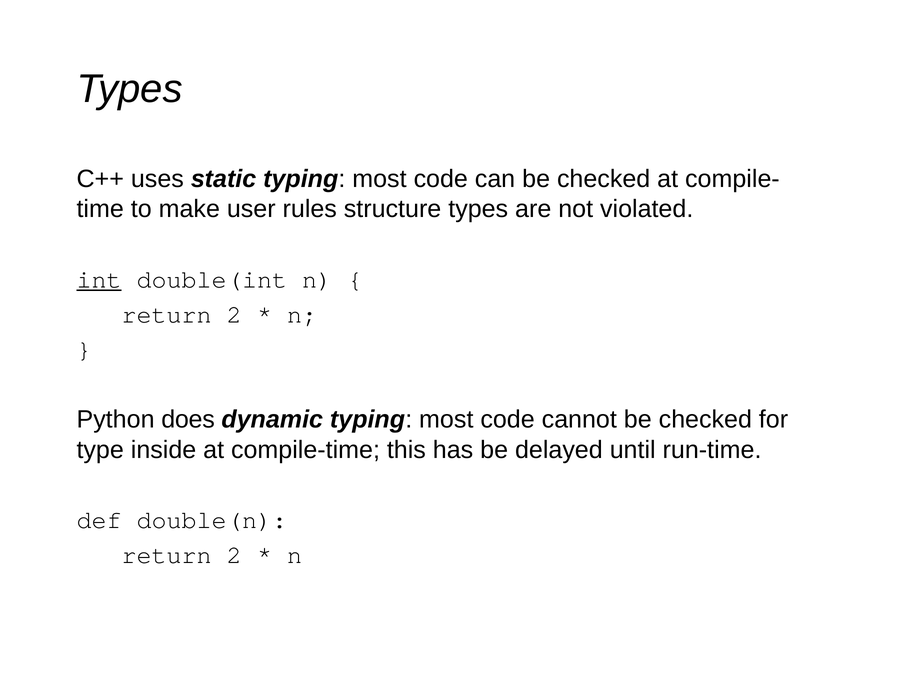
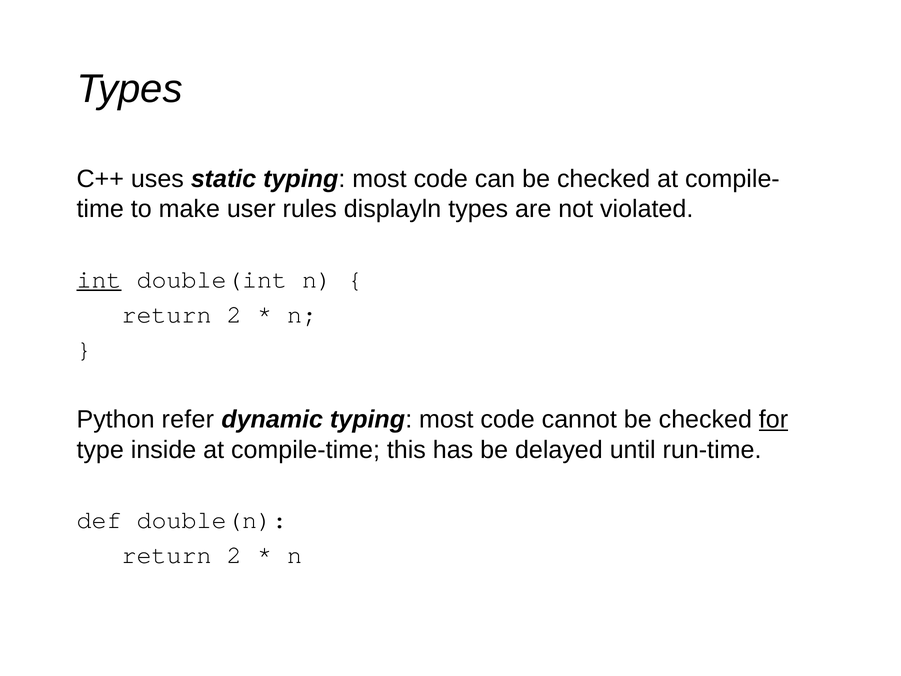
structure: structure -> displayln (393, 209)
does: does -> refer (188, 420)
for underline: none -> present (773, 420)
